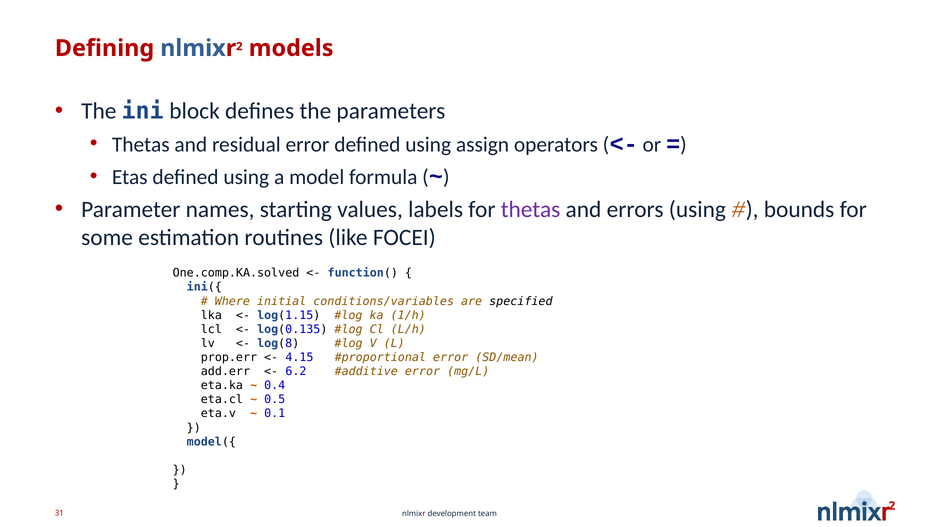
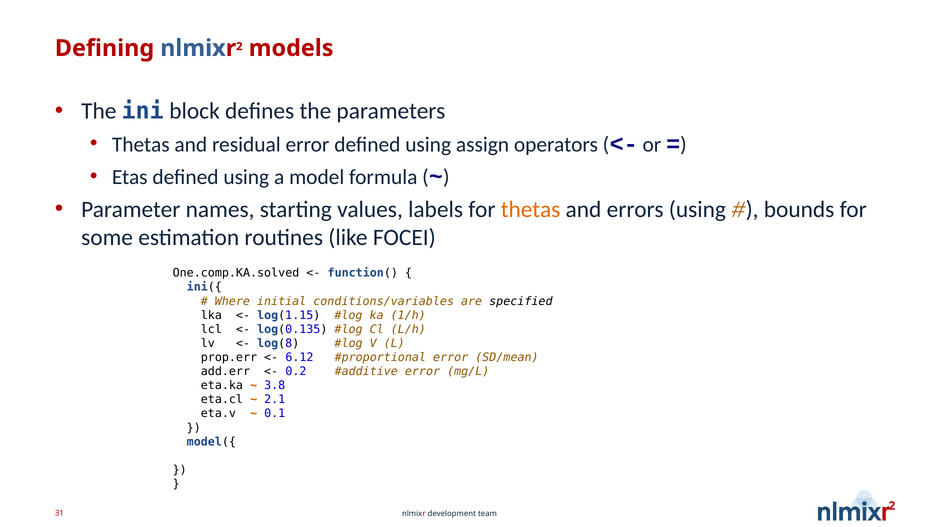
thetas colour: purple -> orange (531, 209)
4.15: 4.15 -> 6.12 (299, 357)
6.2: 6.2 -> 0.2 (296, 371)
0.4: 0.4 -> 3.8 (275, 385)
0.5: 0.5 -> 2.1 (275, 399)
